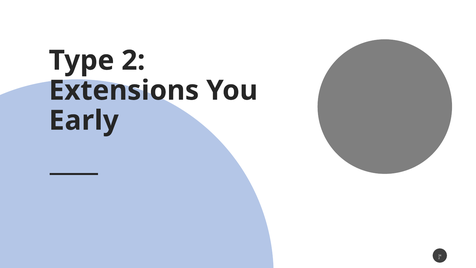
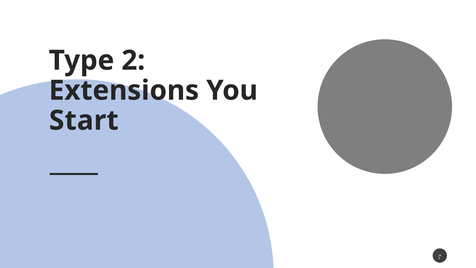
Early: Early -> Start (84, 120)
